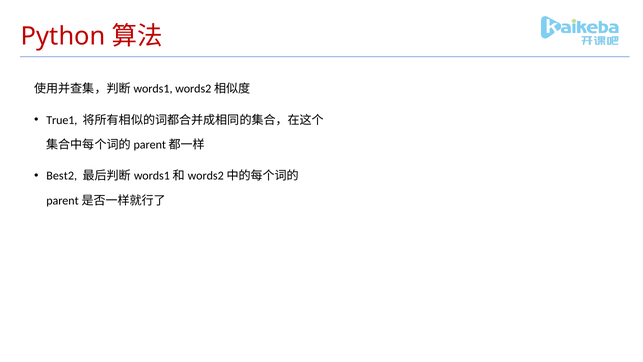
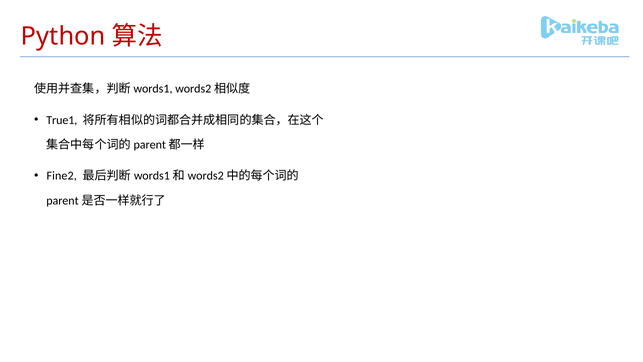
Best2: Best2 -> Fine2 (62, 176)
